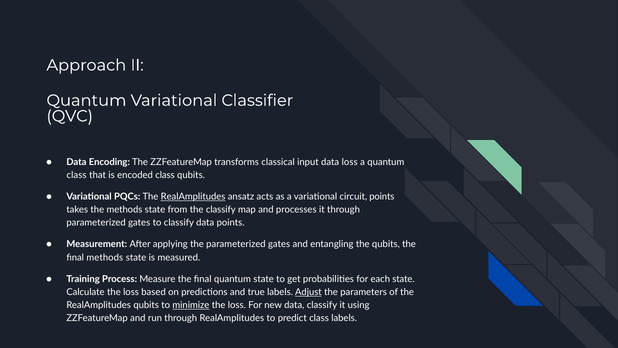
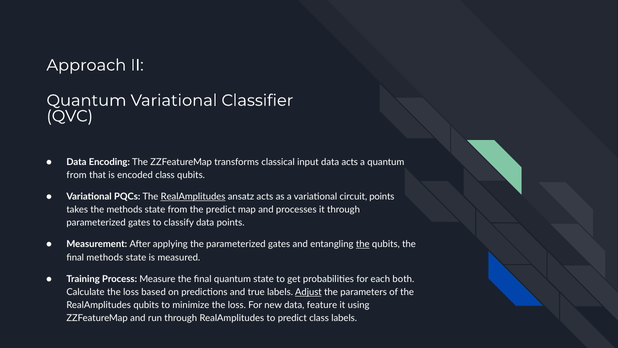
data loss: loss -> acts (350, 162)
class: class -> from (77, 175)
the classify: classify -> predict (221, 209)
the underline: none -> present (363, 244)
each state: state -> both (403, 279)
minimize underline: present -> none (191, 305)
data classify: classify -> feature (322, 305)
